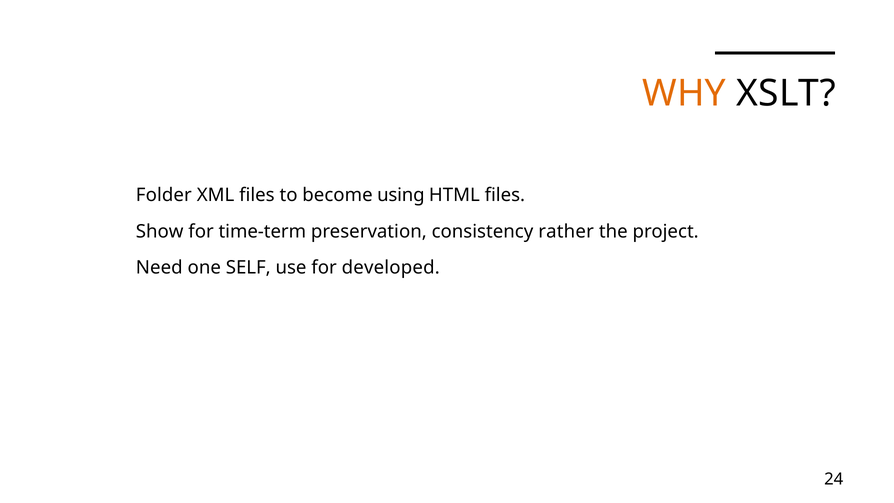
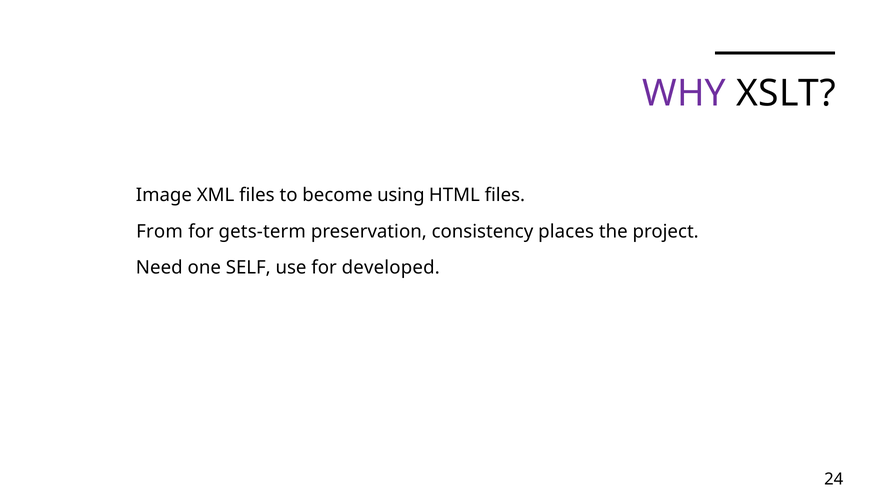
WHY colour: orange -> purple (684, 93)
Folder: Folder -> Image (164, 195)
Show: Show -> From (160, 231)
time-term: time-term -> gets-term (262, 231)
rather: rather -> places (566, 231)
